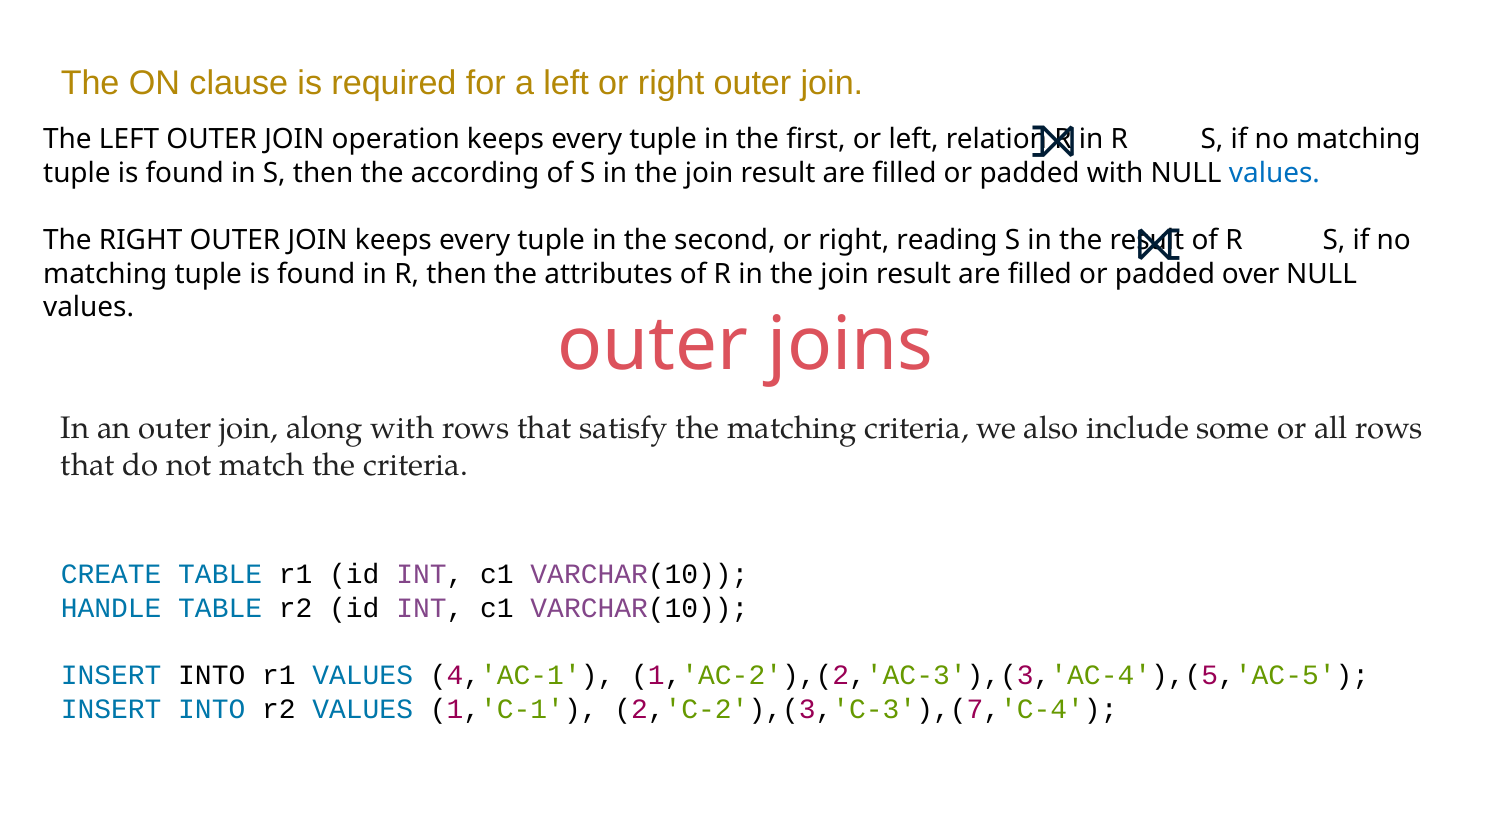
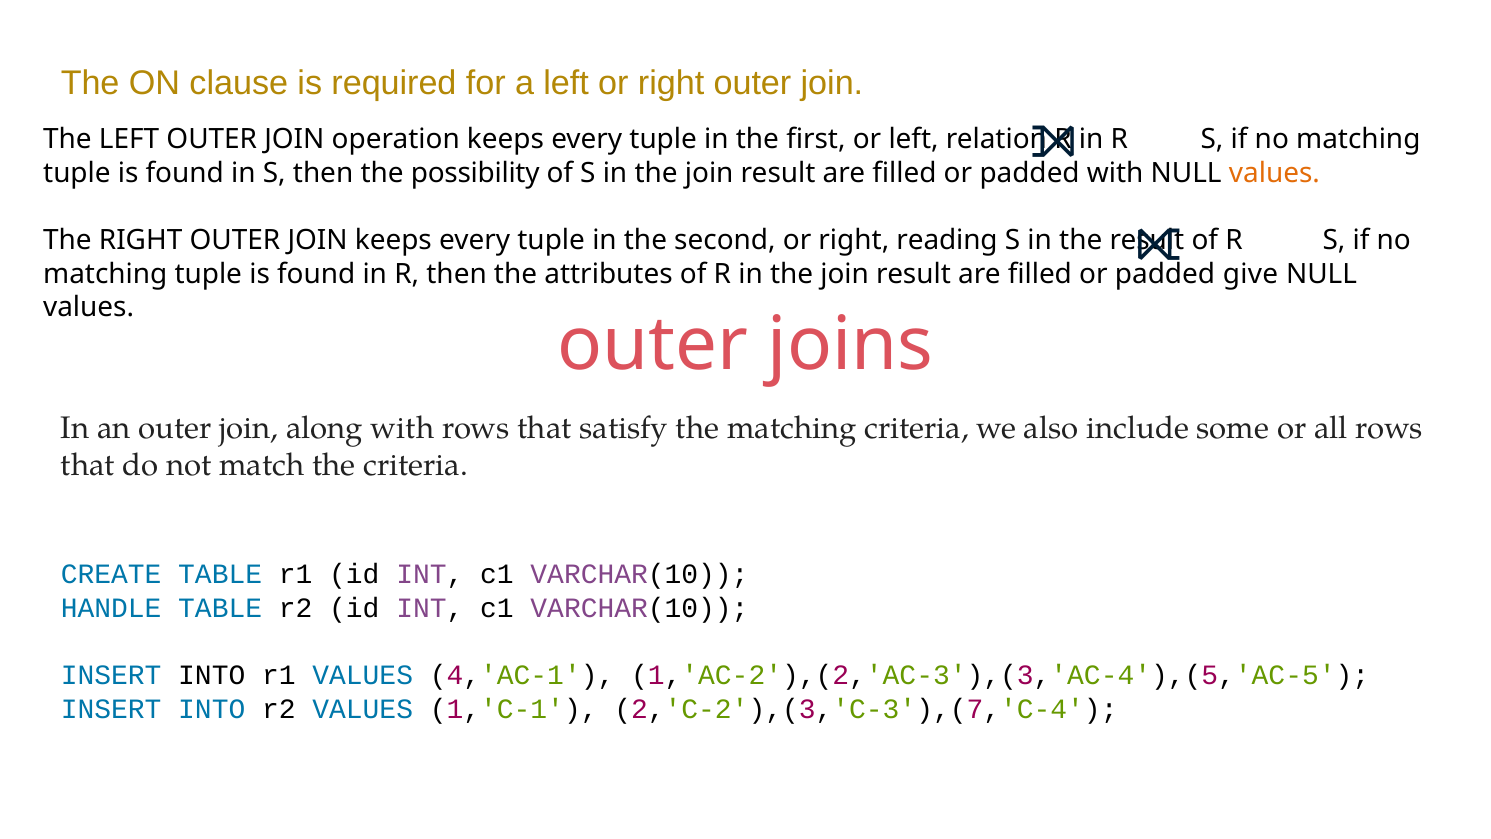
according: according -> possibility (475, 173)
values colour: blue -> orange (1274, 173)
over: over -> give (1250, 274)
